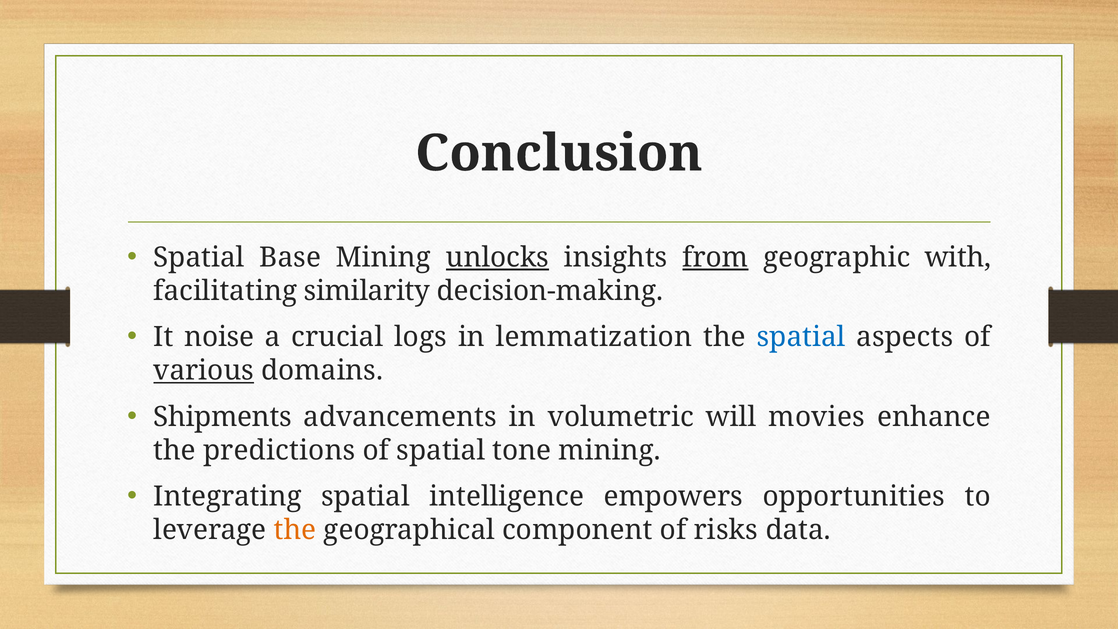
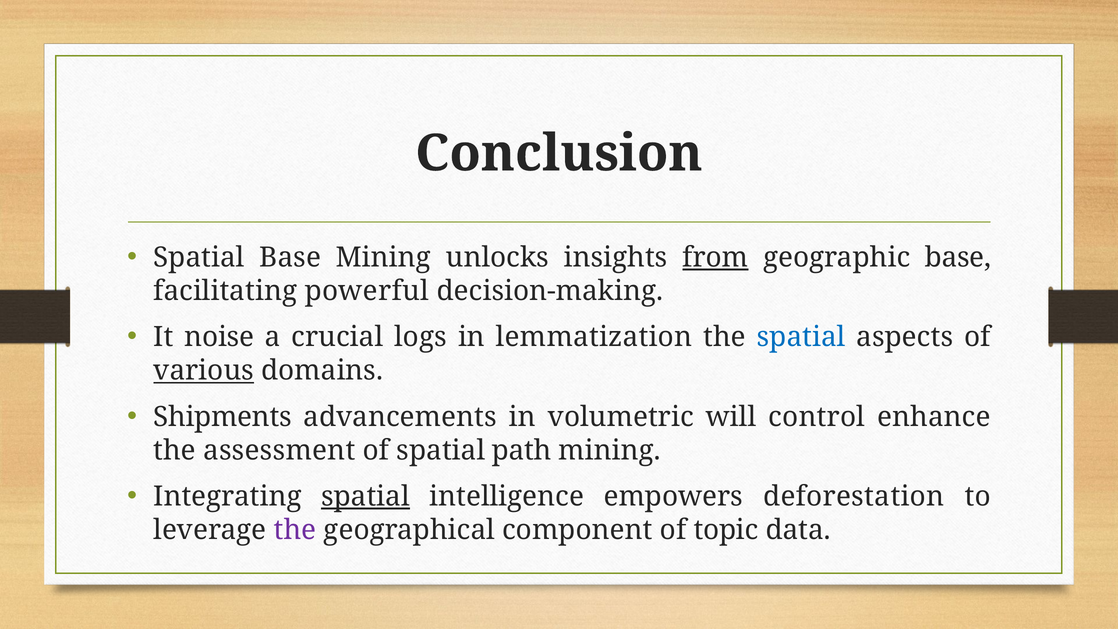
unlocks underline: present -> none (497, 257)
geographic with: with -> base (958, 257)
similarity: similarity -> powerful (367, 291)
movies: movies -> control (817, 417)
predictions: predictions -> assessment (279, 450)
tone: tone -> path (522, 450)
spatial underline: none -> present (365, 496)
opportunities: opportunities -> deforestation (854, 496)
the colour: orange -> purple (295, 530)
risks: risks -> topic (726, 530)
